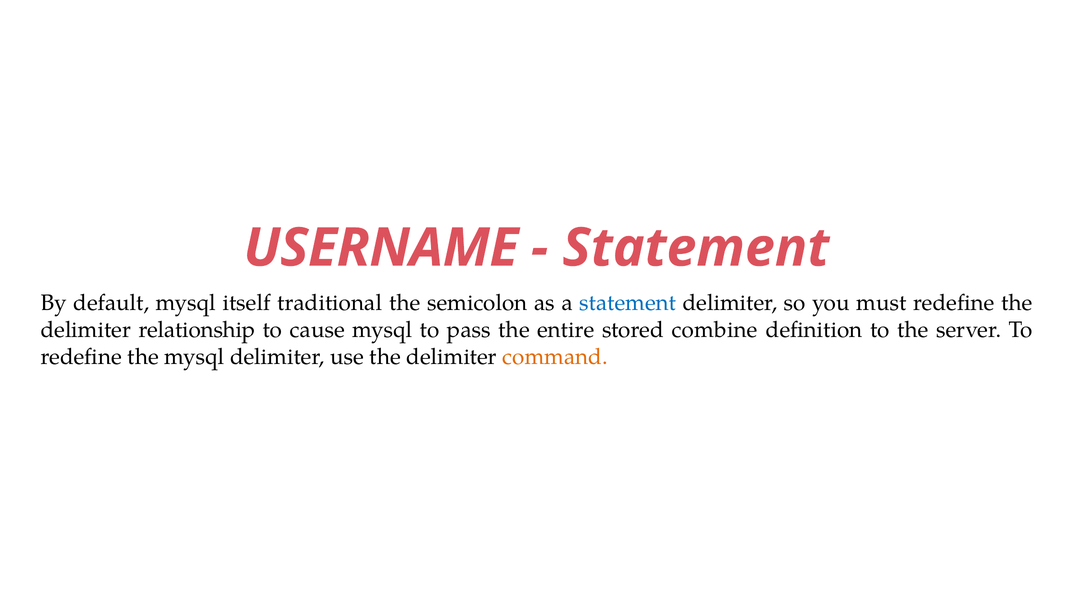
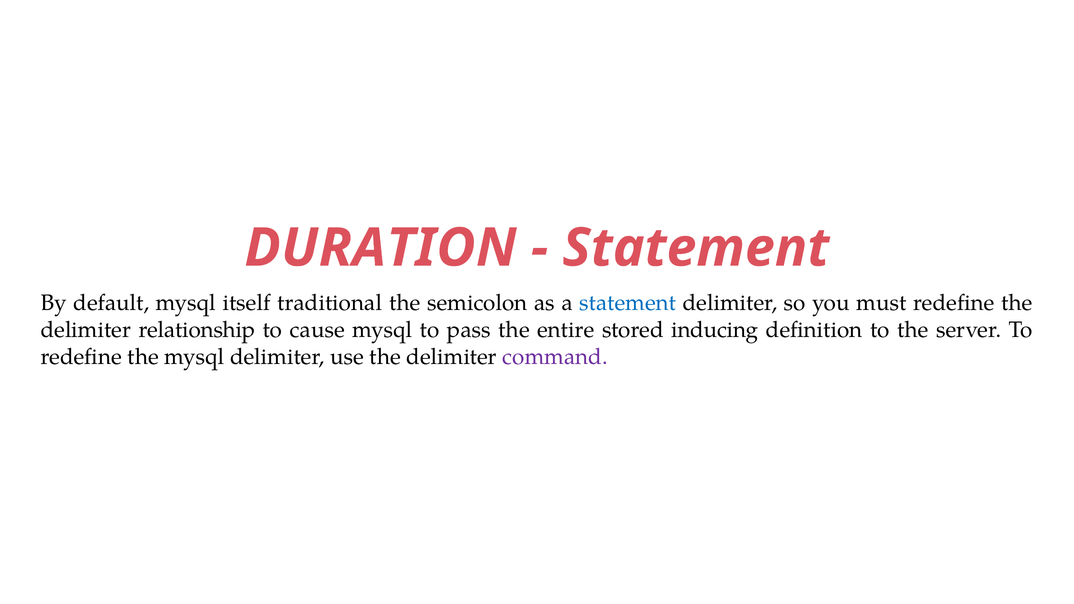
USERNAME: USERNAME -> DURATION (381, 248)
combine: combine -> inducing (715, 330)
command colour: orange -> purple (555, 357)
